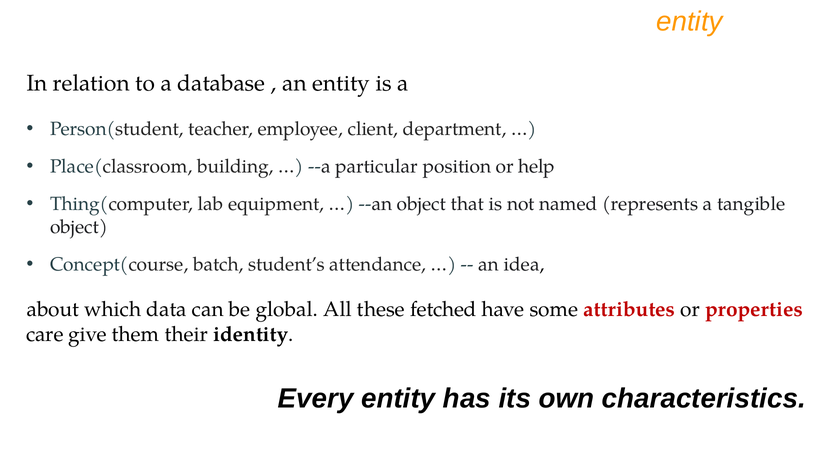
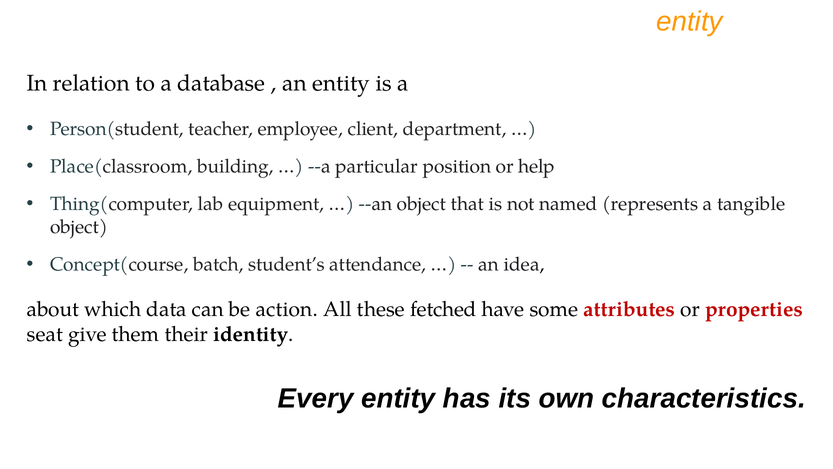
global: global -> action (287, 309)
care: care -> seat (45, 334)
